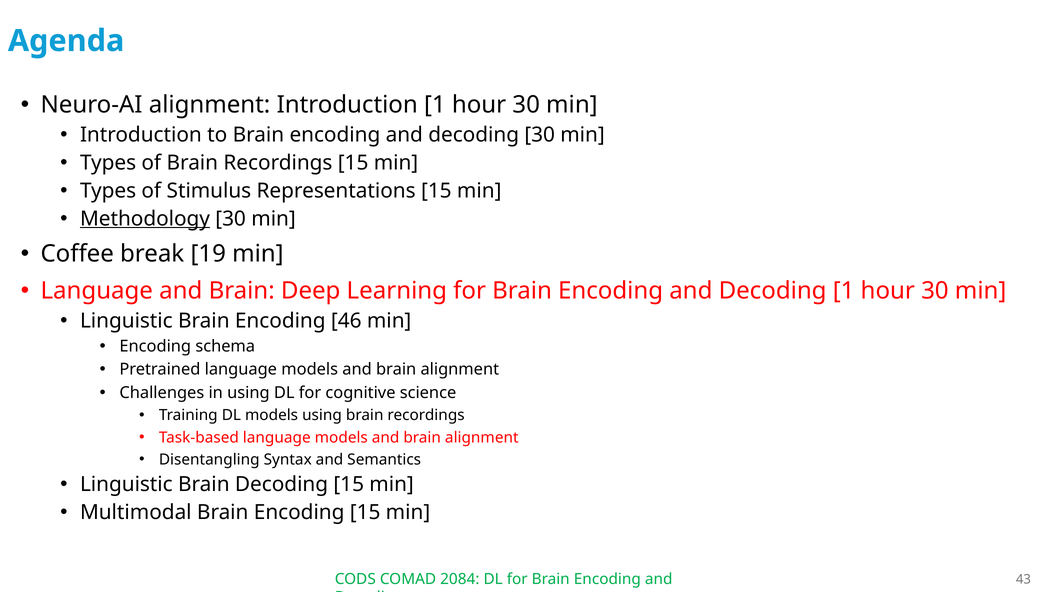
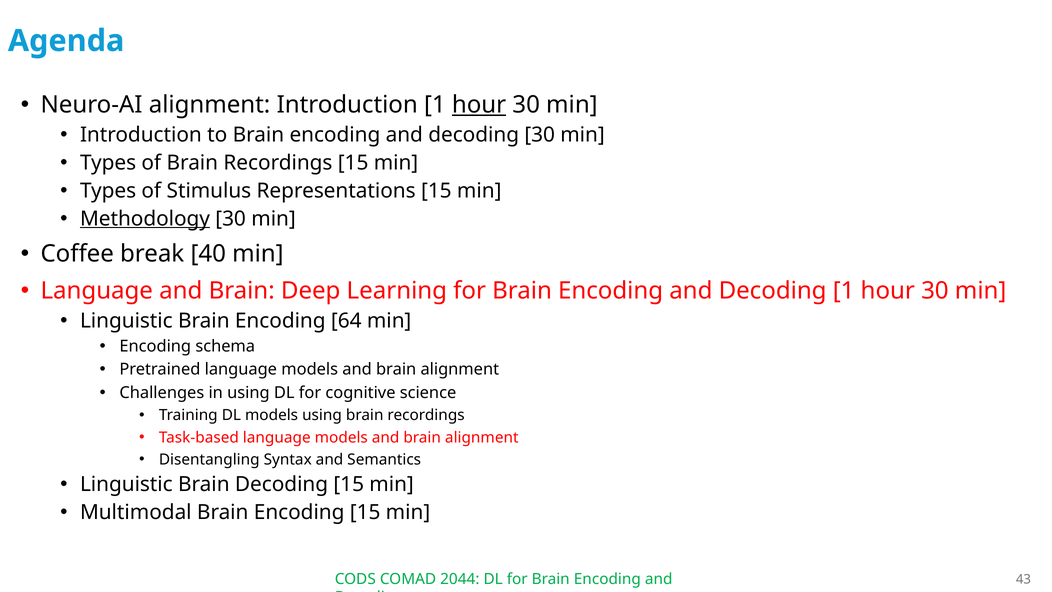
hour underline: none -> present (479, 105)
19: 19 -> 40 (208, 254)
46: 46 -> 64 (346, 321)
2084: 2084 -> 2044 (460, 579)
